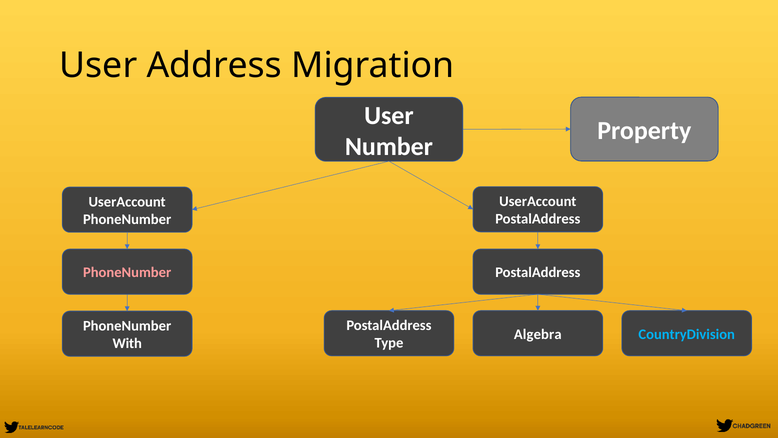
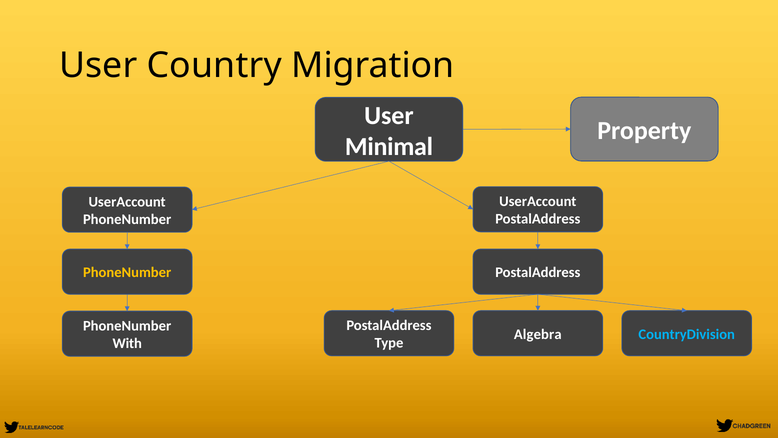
Address: Address -> Country (214, 65)
Number: Number -> Minimal (389, 147)
PhoneNumber colour: pink -> yellow (127, 272)
